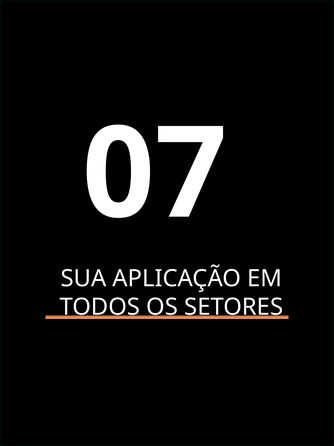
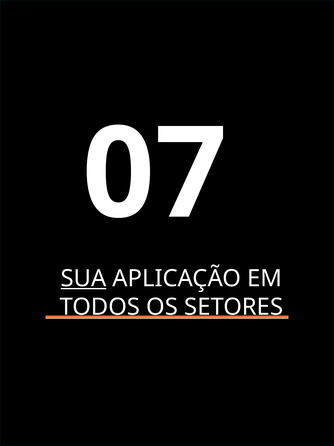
SUA underline: none -> present (83, 278)
